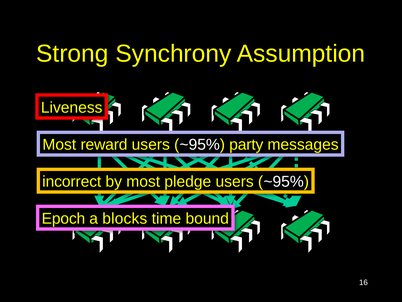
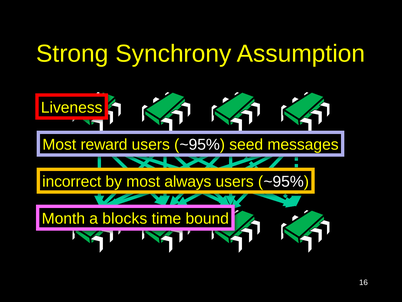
party: party -> seed (246, 144)
pledge: pledge -> always (188, 181)
Epoch: Epoch -> Month (63, 218)
